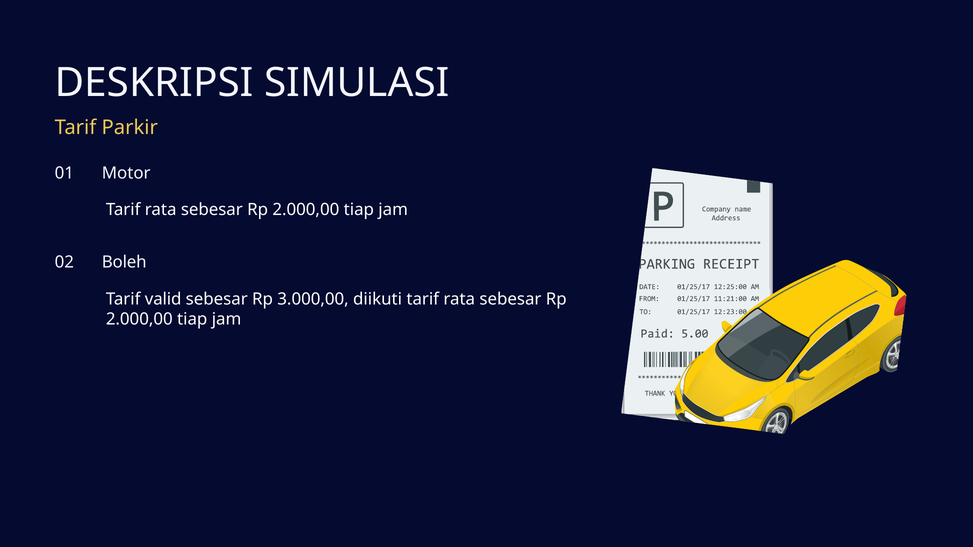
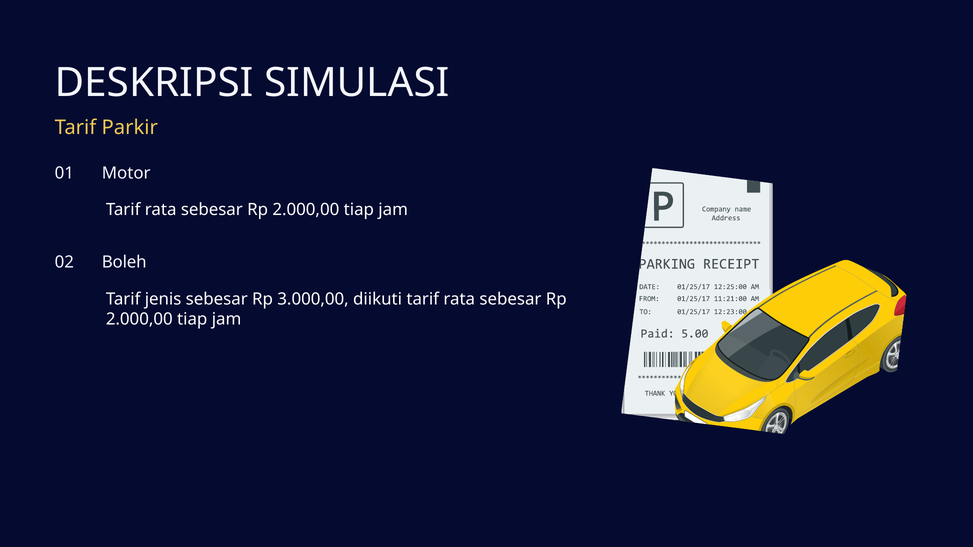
valid: valid -> jenis (163, 299)
